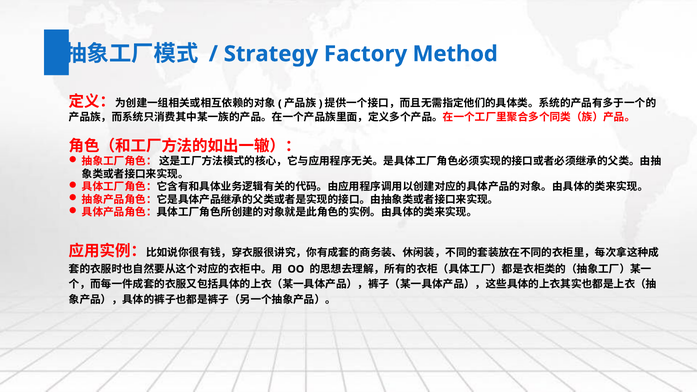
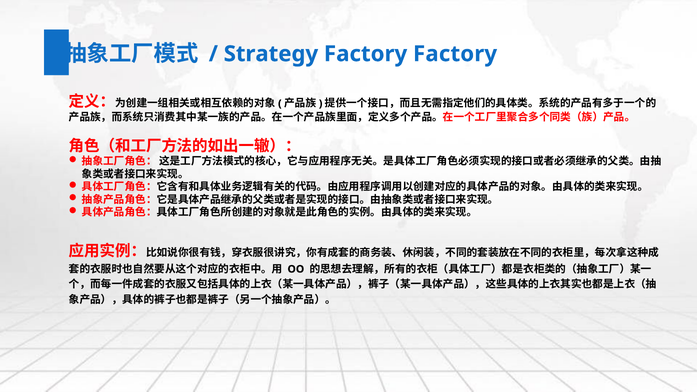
Factory Method: Method -> Factory (455, 54)
